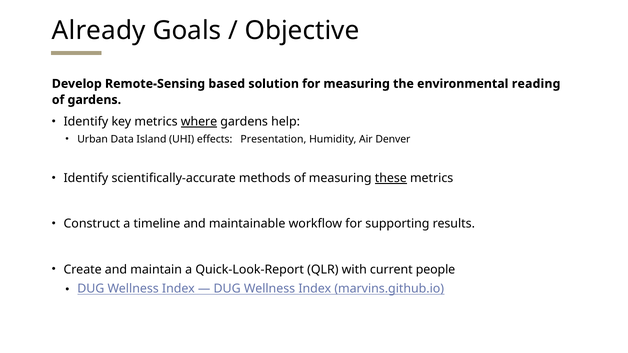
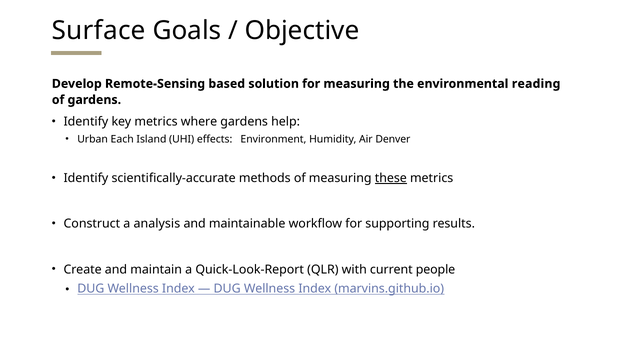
Already: Already -> Surface (99, 31)
where underline: present -> none (199, 122)
Data: Data -> Each (122, 139)
Presentation: Presentation -> Environment (273, 139)
timeline: timeline -> analysis (157, 224)
